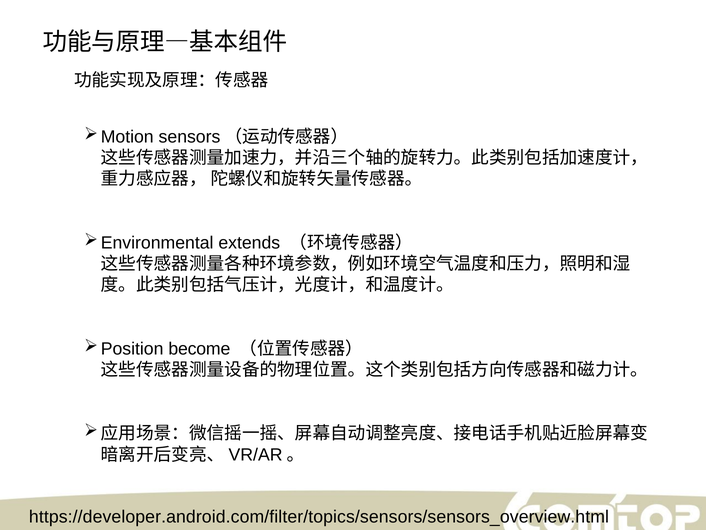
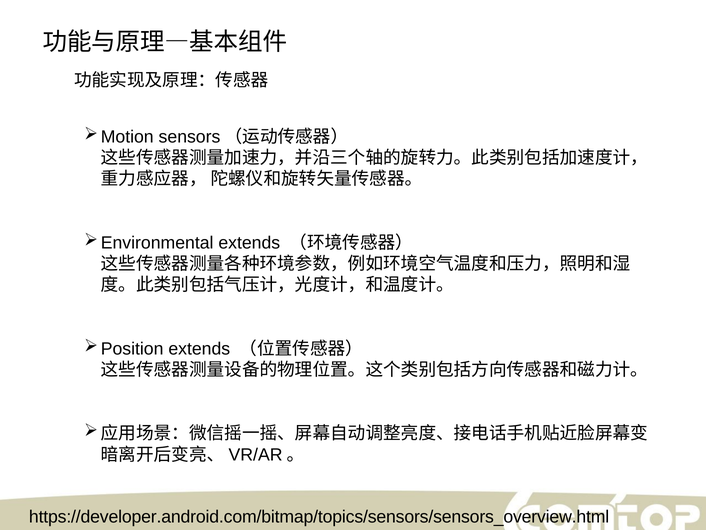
become: become -> extends (199, 348)
https://developer.android.com/filter/topics/sensors/sensors_overview.html: https://developer.android.com/filter/topics/sensors/sensors_overview.html -> https://developer.android.com/bitmap/topics/sensors/sensors_overview.html (319, 516)
